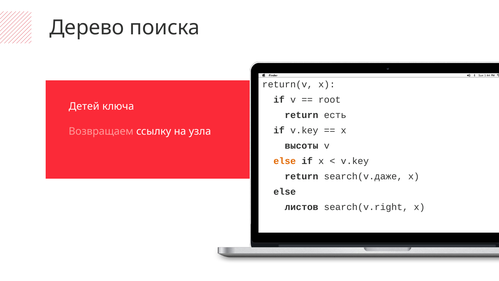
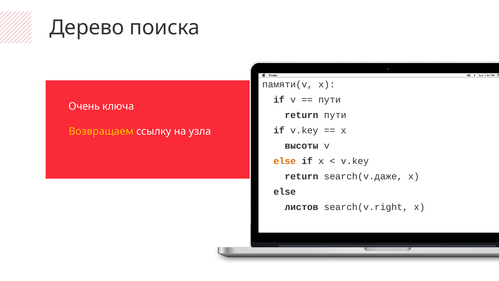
return(v: return(v -> памяти(v (287, 84)
root: root -> пути (330, 100)
Детей: Детей -> Очень (84, 106)
return есть: есть -> пути (335, 115)
Возвращаем colour: pink -> yellow (101, 131)
